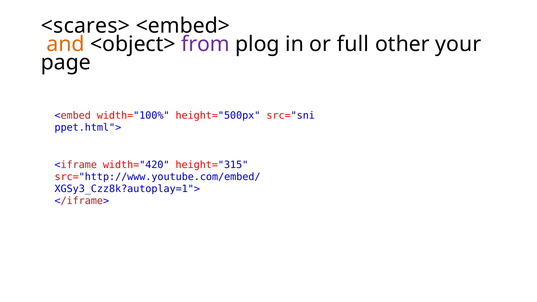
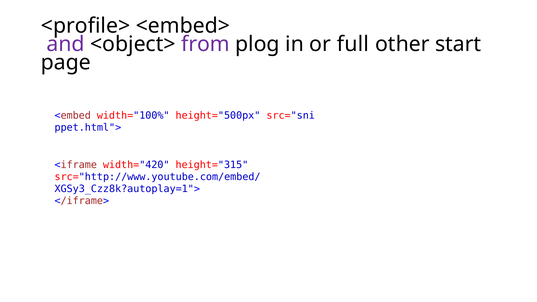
<scares>: <scares> -> <profile> (86, 26)
and colour: orange -> purple (66, 44)
your: your -> start (458, 44)
